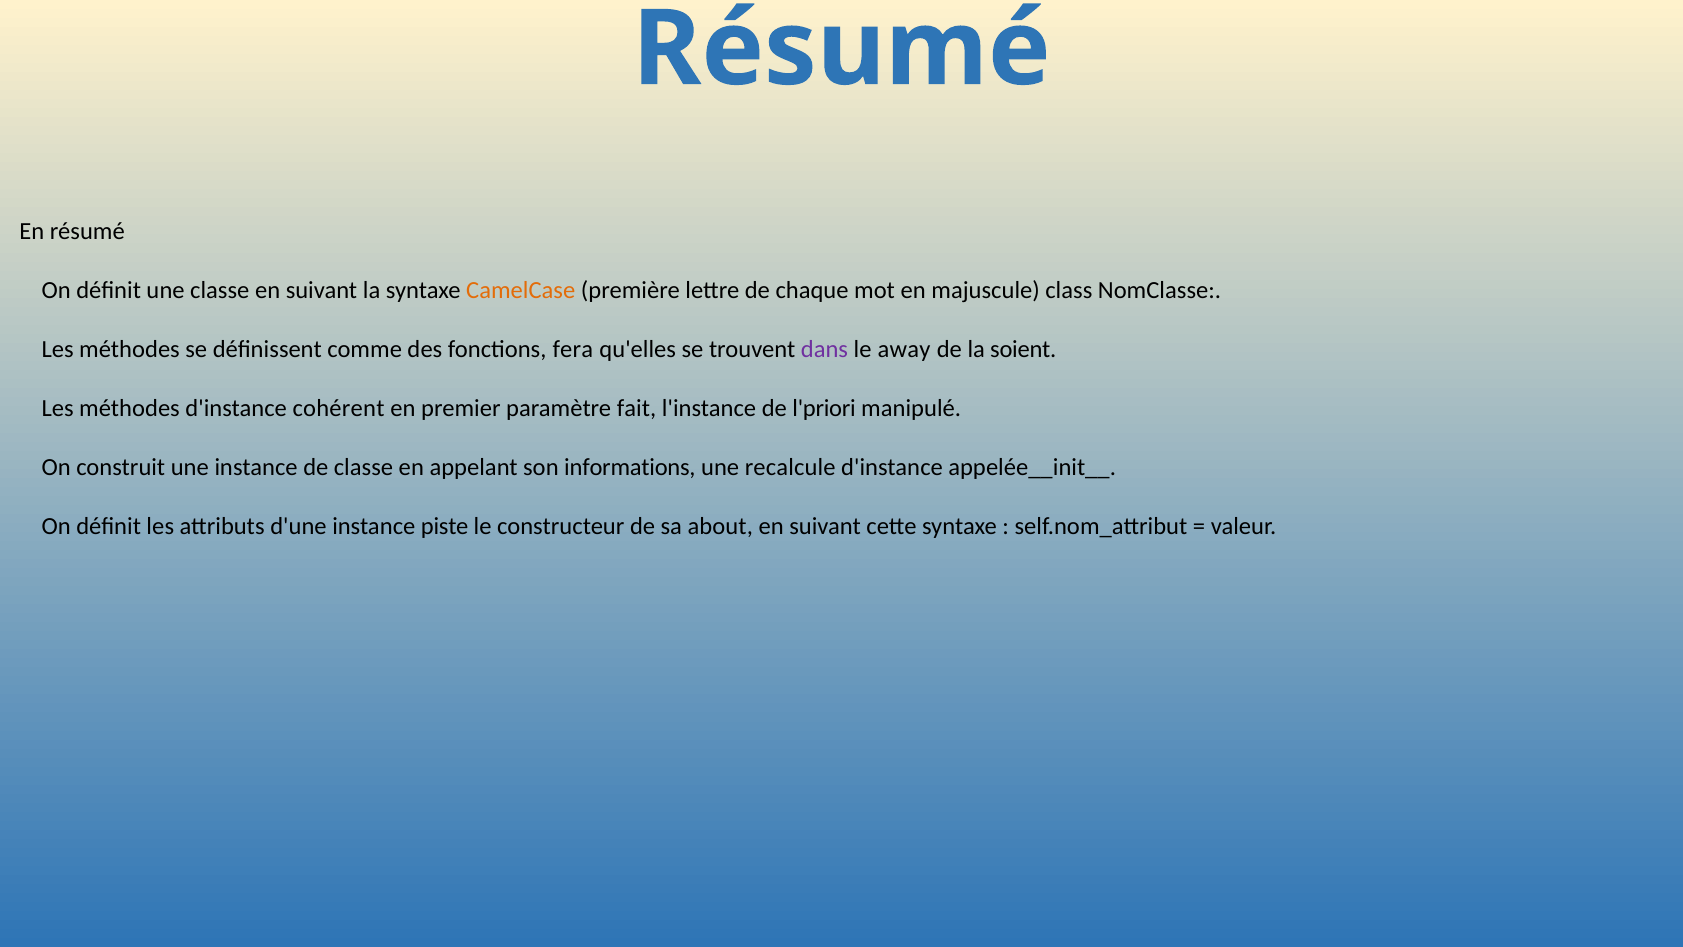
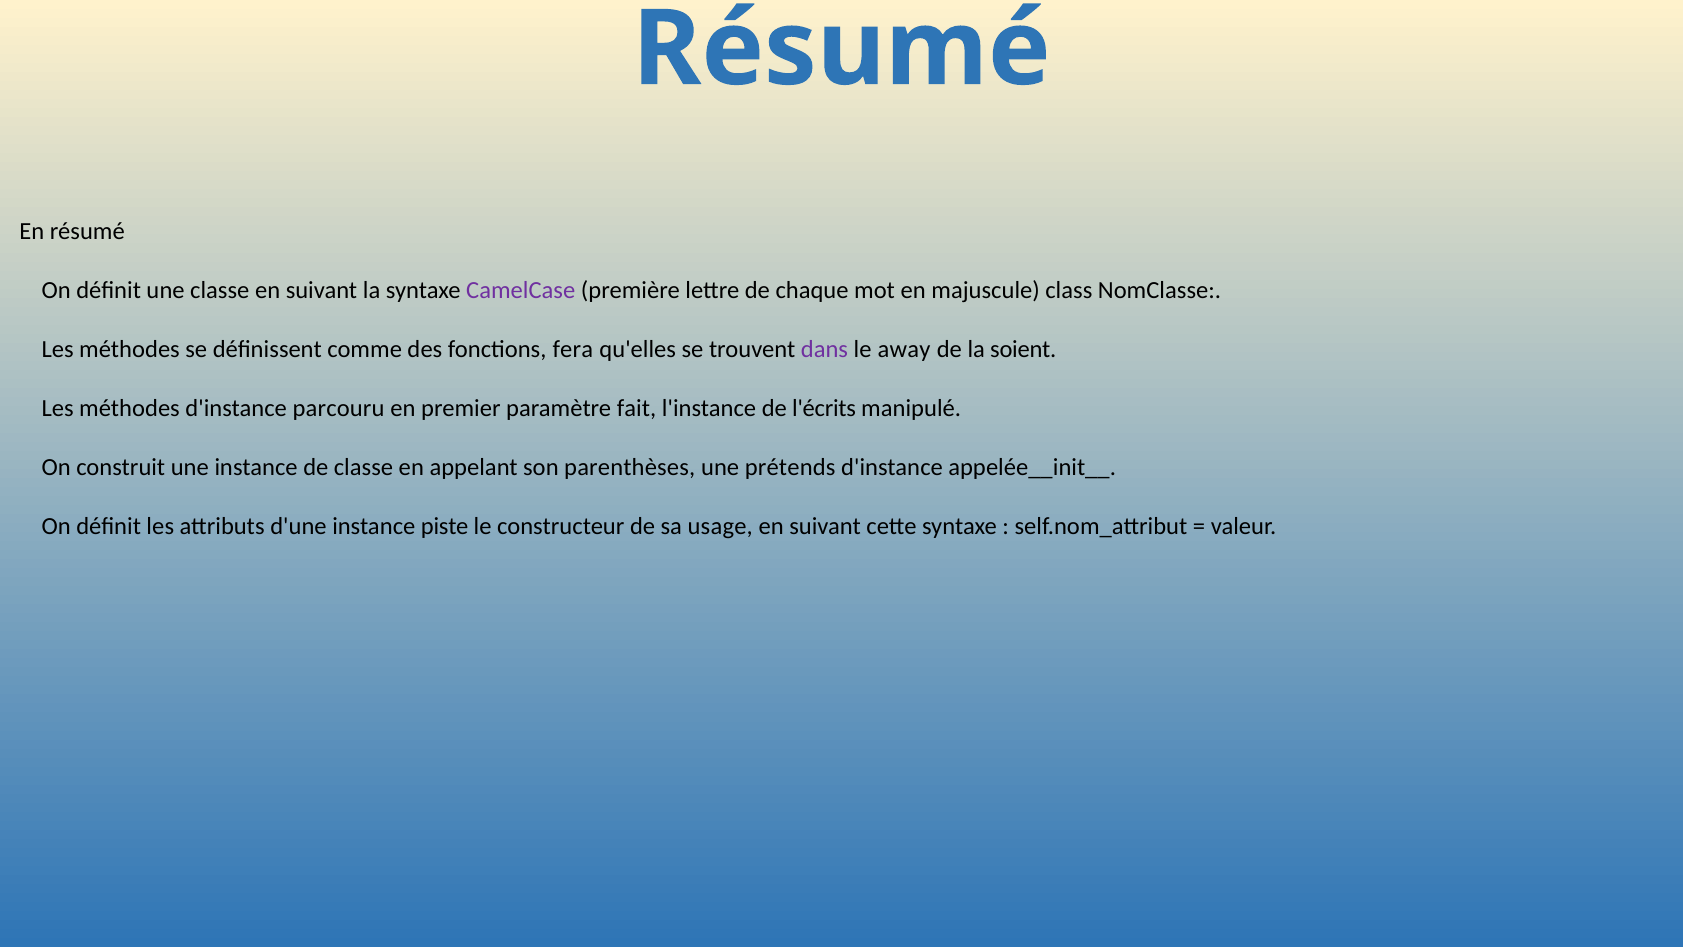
CamelCase colour: orange -> purple (521, 291)
cohérent: cohérent -> parcouru (339, 408)
l'priori: l'priori -> l'écrits (824, 408)
informations: informations -> parenthèses (630, 467)
recalcule: recalcule -> prétends (790, 467)
about: about -> usage (720, 526)
